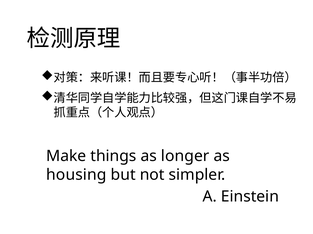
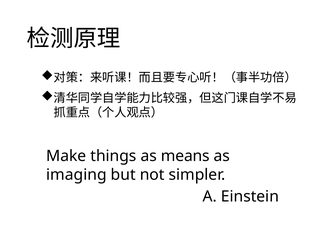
longer: longer -> means (185, 156)
housing: housing -> imaging (76, 175)
